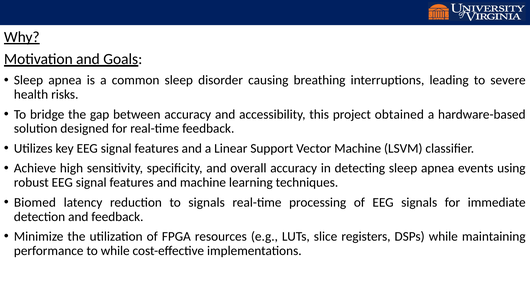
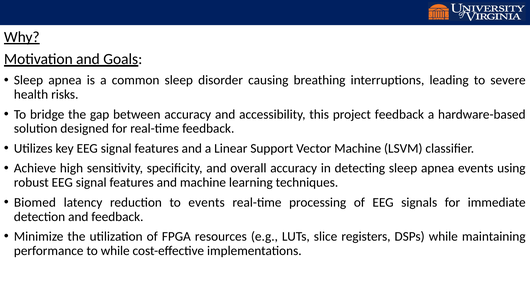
project obtained: obtained -> feedback (399, 114)
to signals: signals -> events (207, 202)
